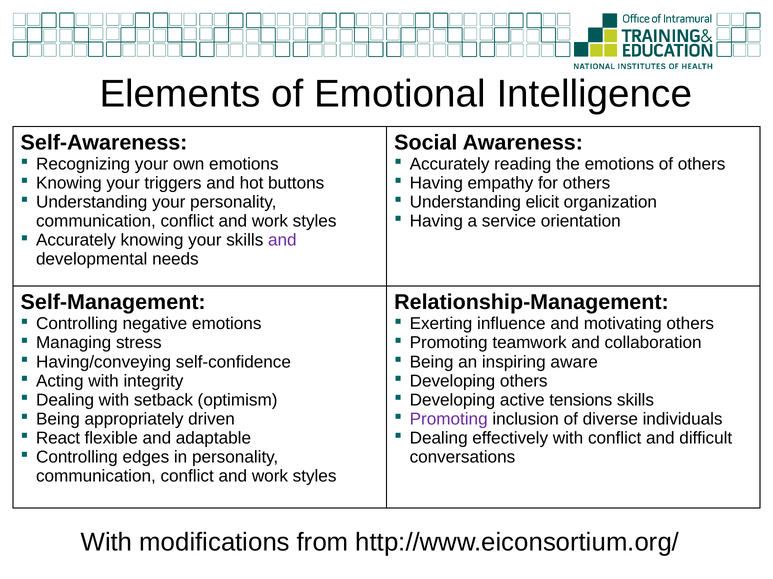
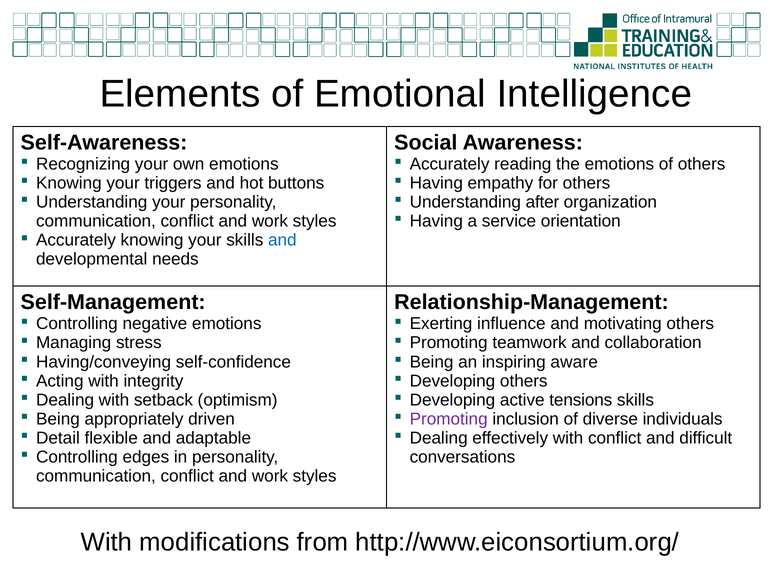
elicit: elicit -> after (542, 202)
and colour: purple -> blue (282, 241)
React: React -> Detail (58, 439)
